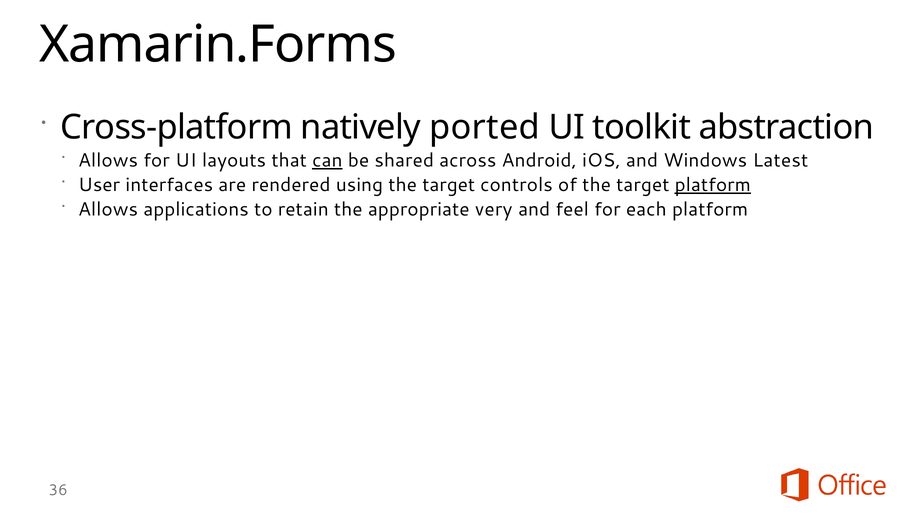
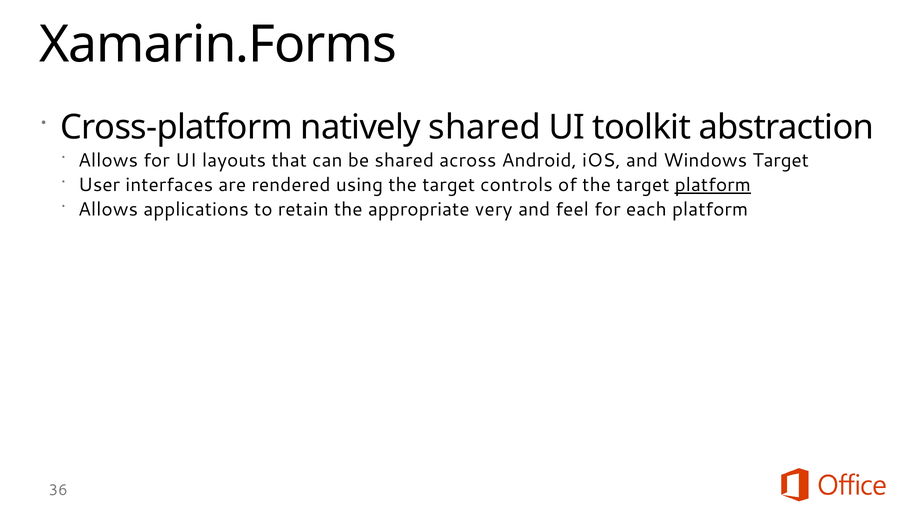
natively ported: ported -> shared (485, 127)
can underline: present -> none (327, 160)
Windows Latest: Latest -> Target (781, 160)
